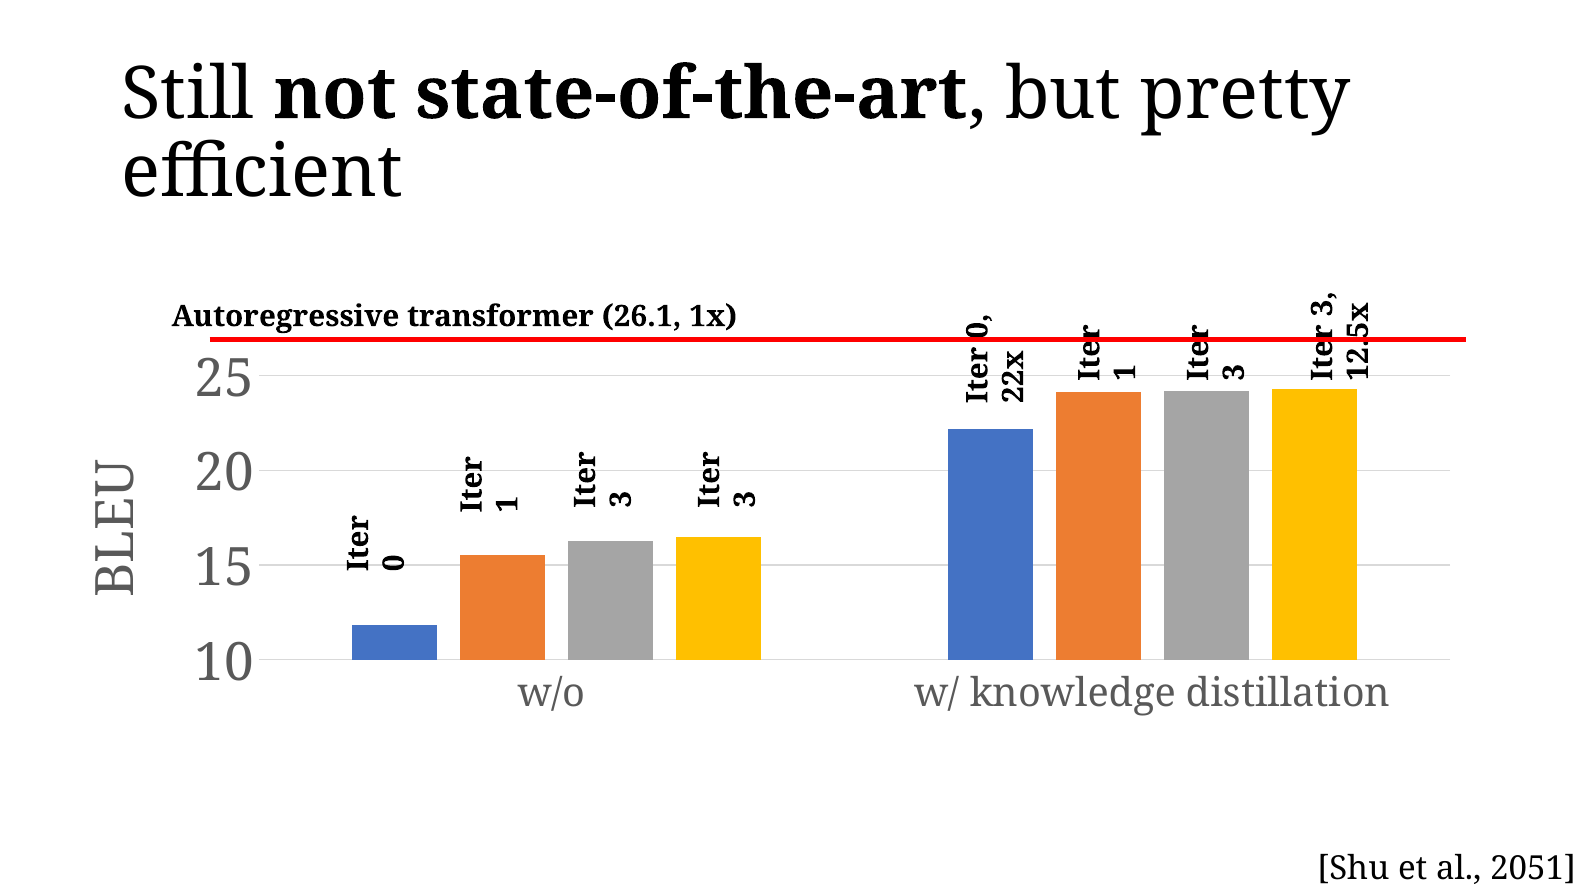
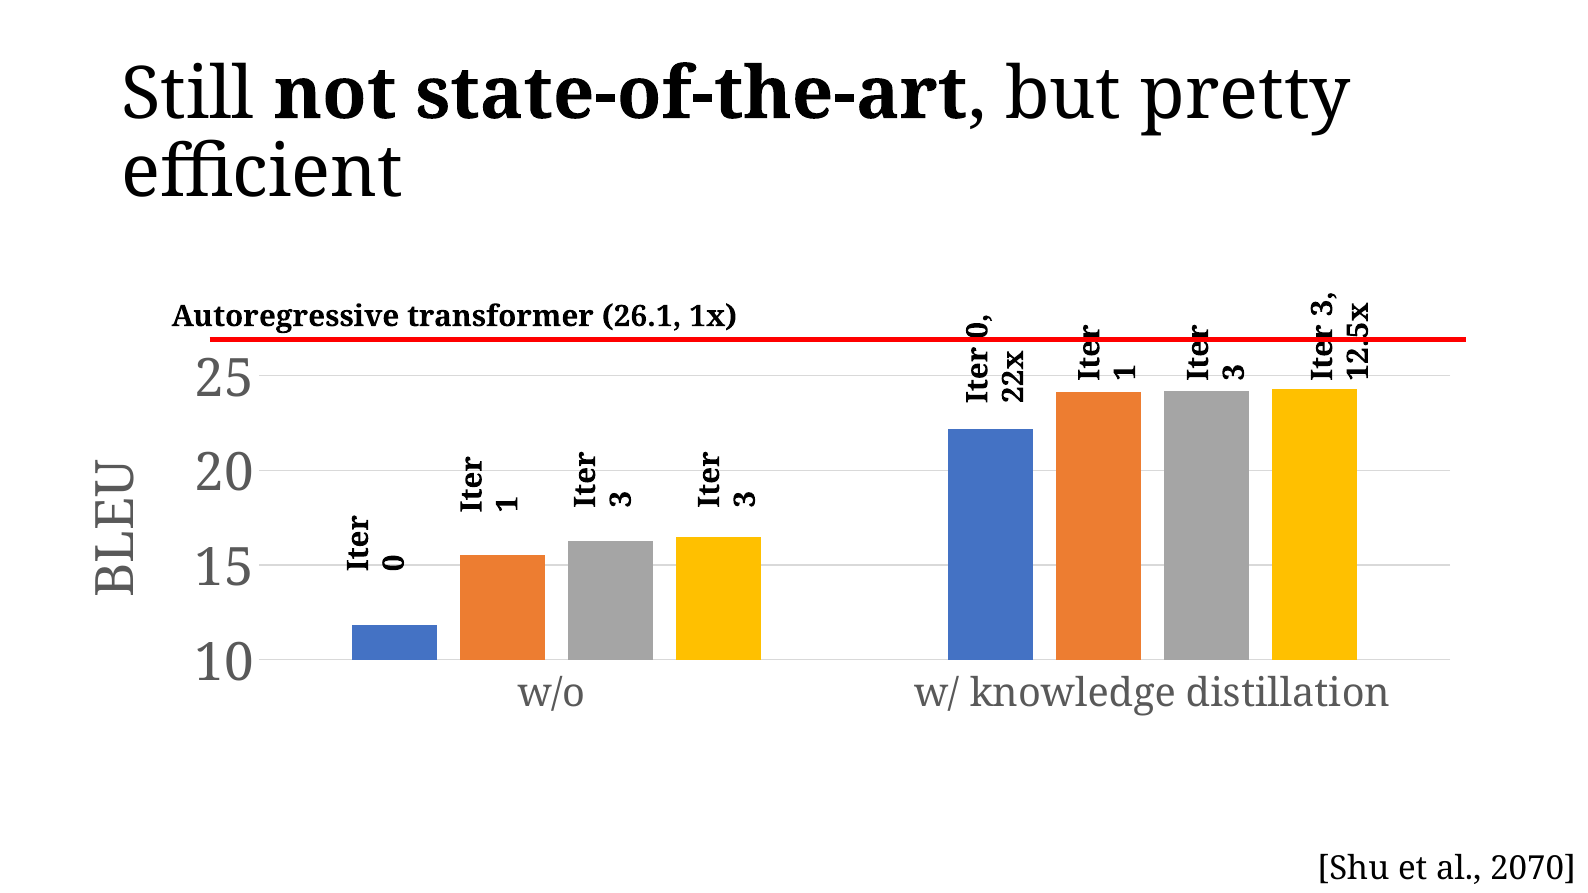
2051: 2051 -> 2070 (1533, 869)
